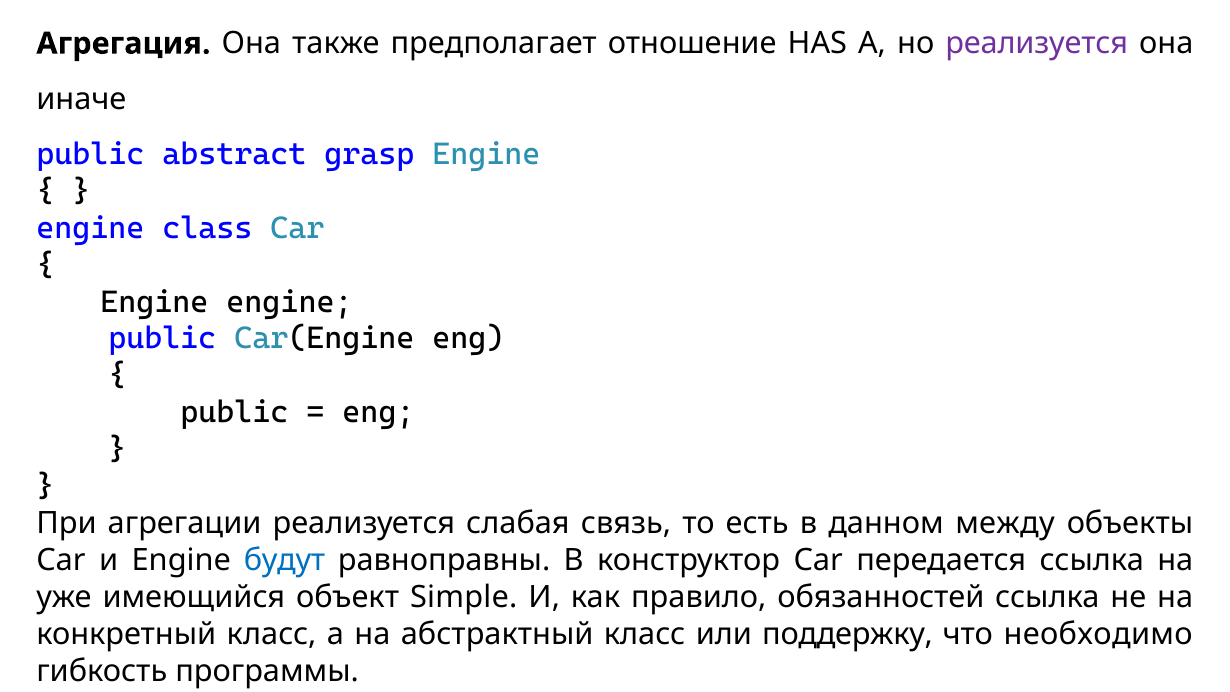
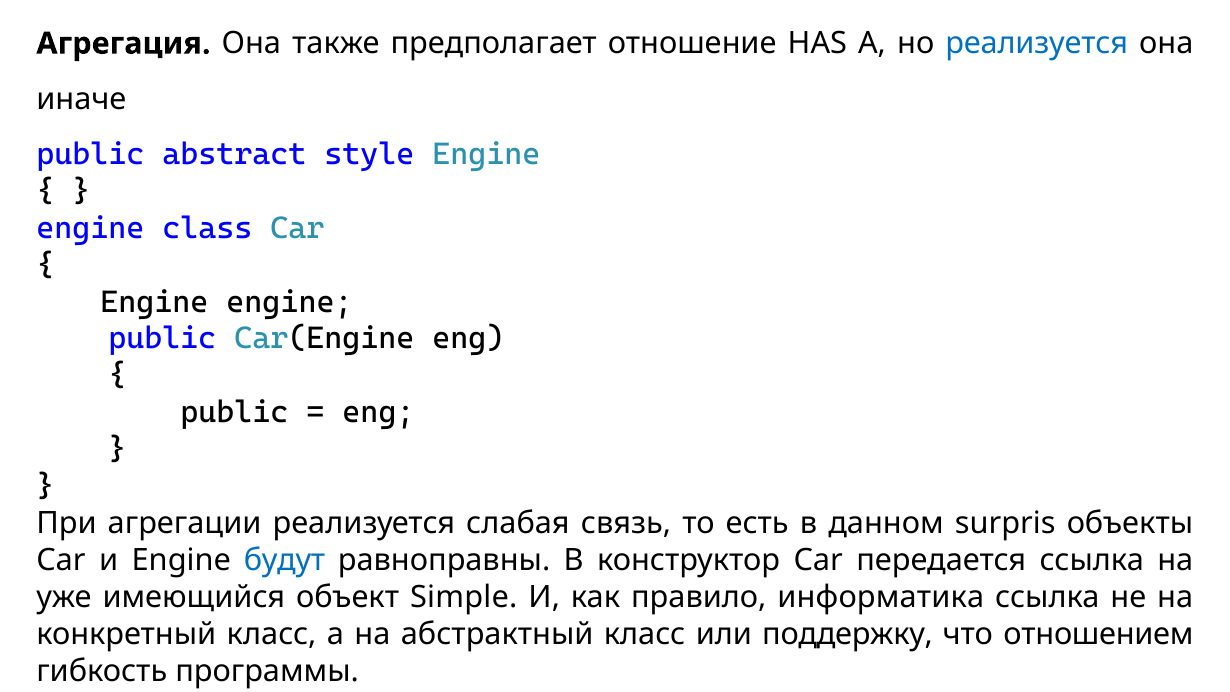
реализуется colour: purple -> blue (1037, 44)
grasp: grasp -> style (369, 154)
между: между -> surpris (1005, 523)
обязанностей: обязанностей -> информатика (881, 597)
необходимо: необходимо -> отношением (1098, 634)
